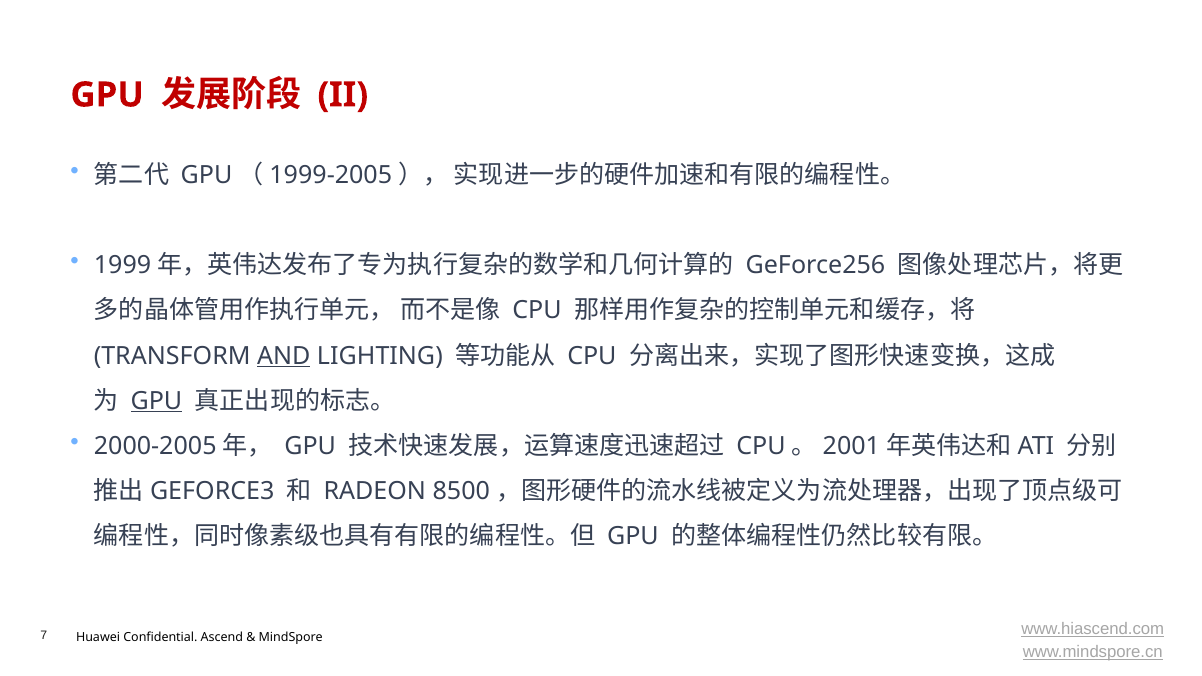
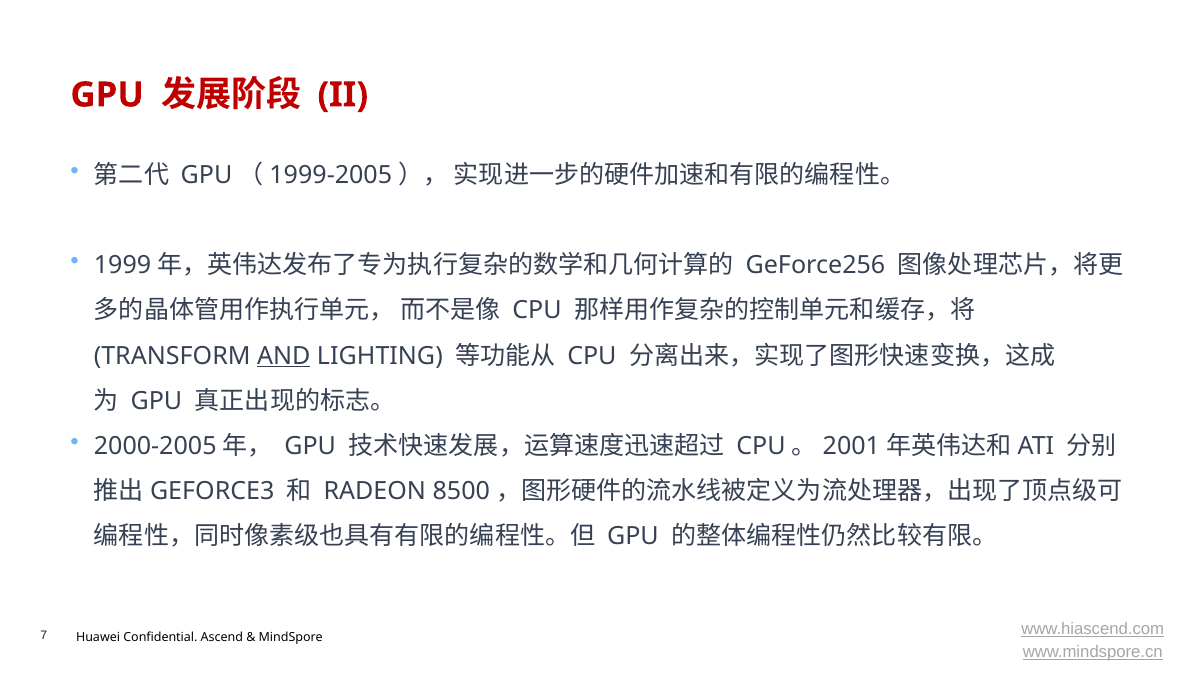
GPU underline: present -> none (156, 401)
